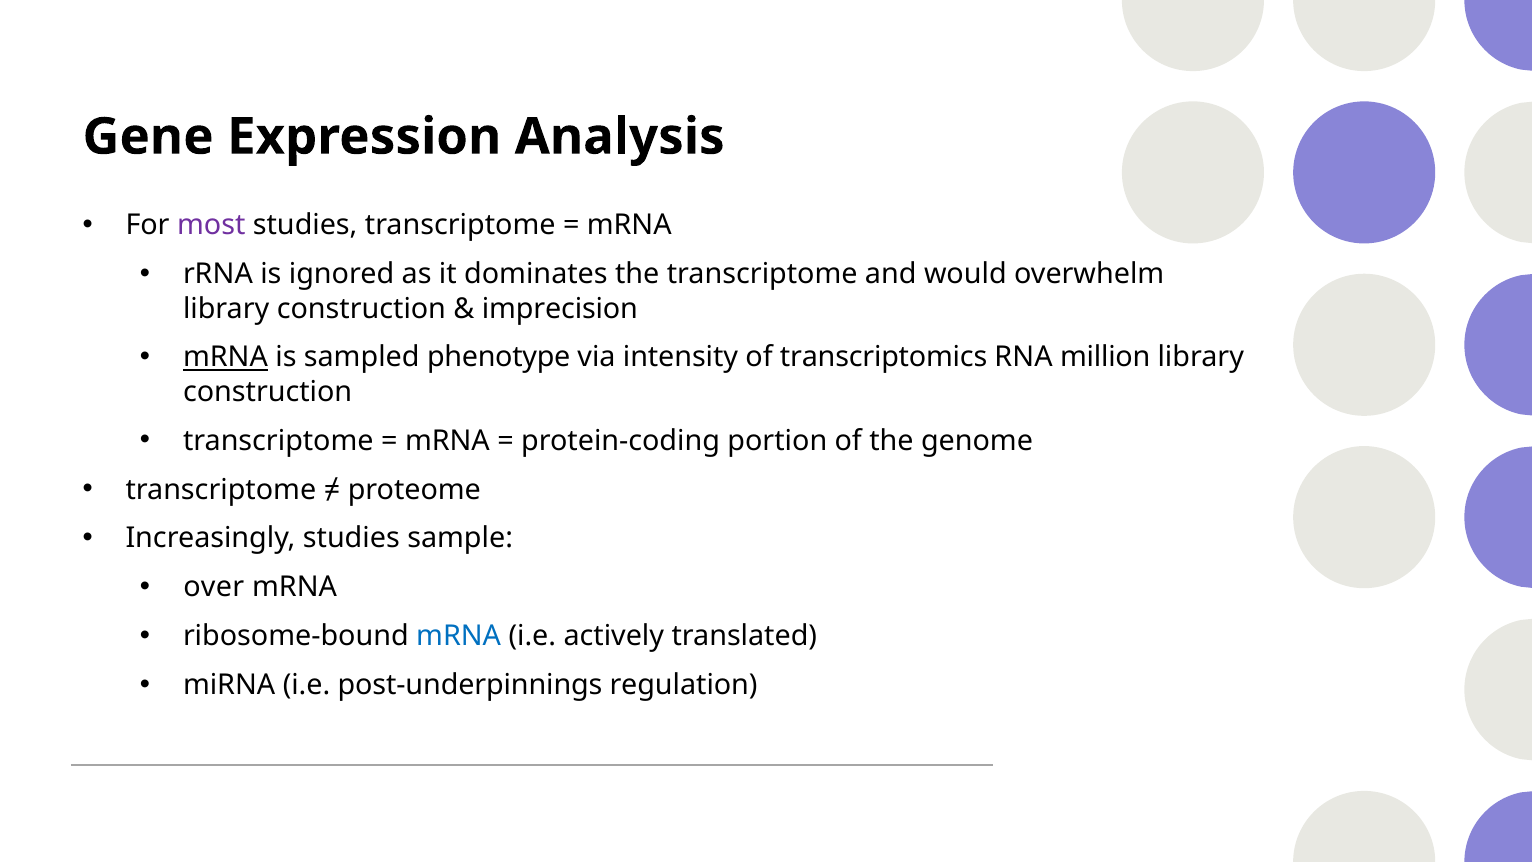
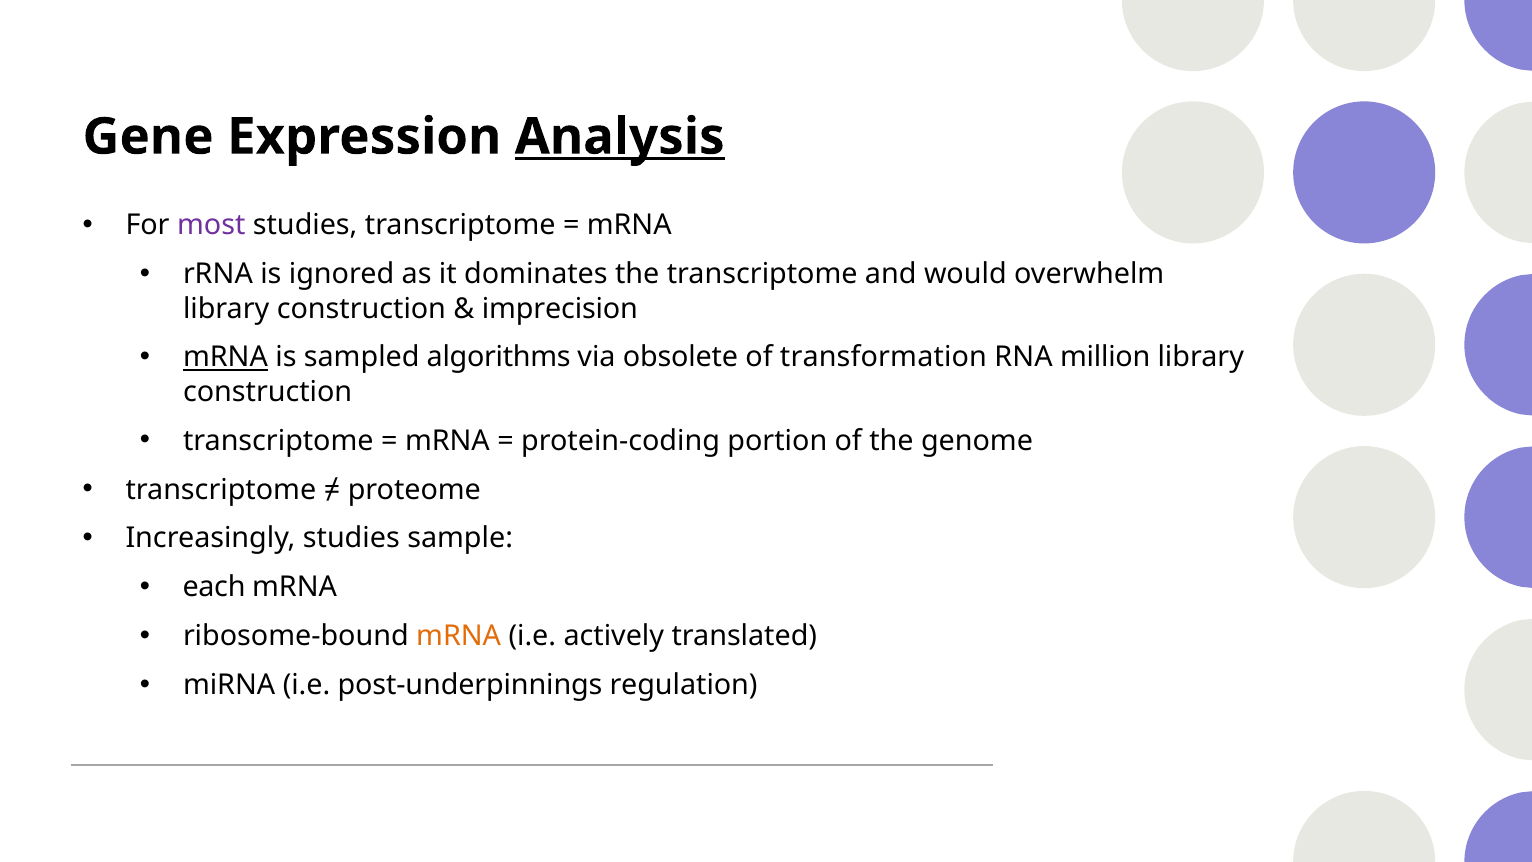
Analysis underline: none -> present (620, 137)
phenotype: phenotype -> algorithms (499, 357)
intensity: intensity -> obsolete (680, 357)
transcriptomics: transcriptomics -> transformation (883, 357)
over: over -> each (214, 587)
mRNA colour: blue -> orange (459, 636)
